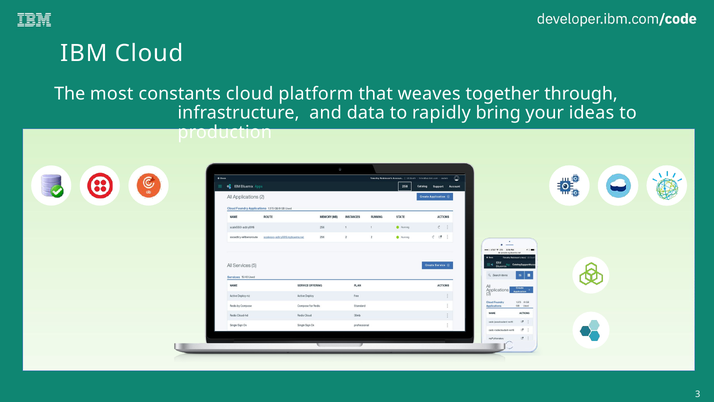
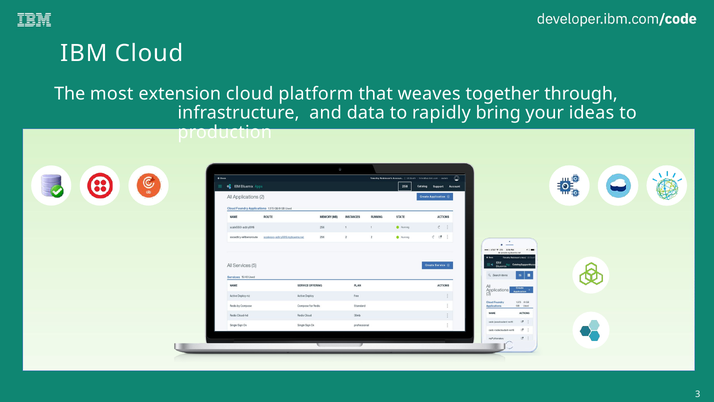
constants: constants -> extension (180, 94)
